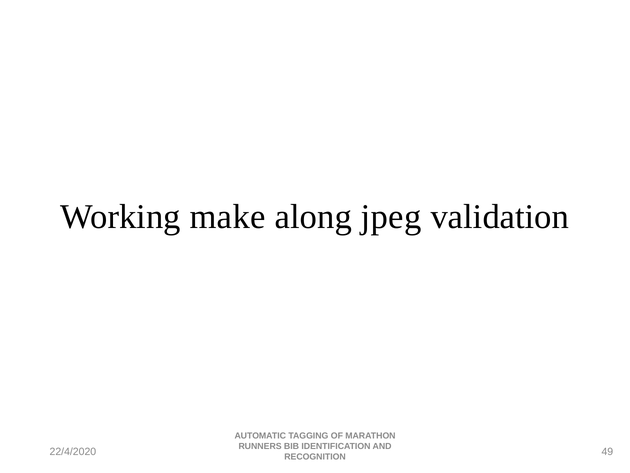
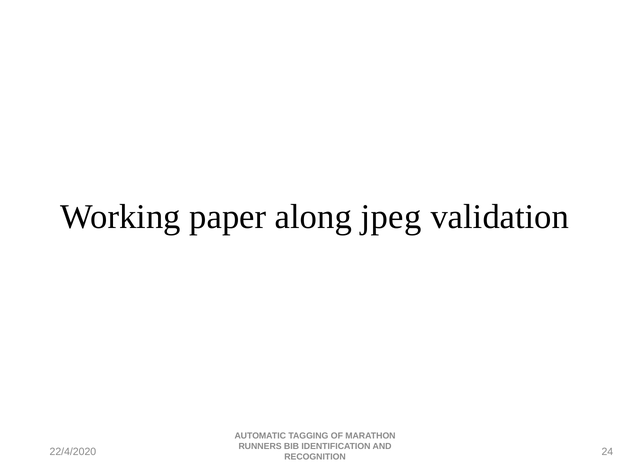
make: make -> paper (228, 217)
49: 49 -> 24 (607, 451)
